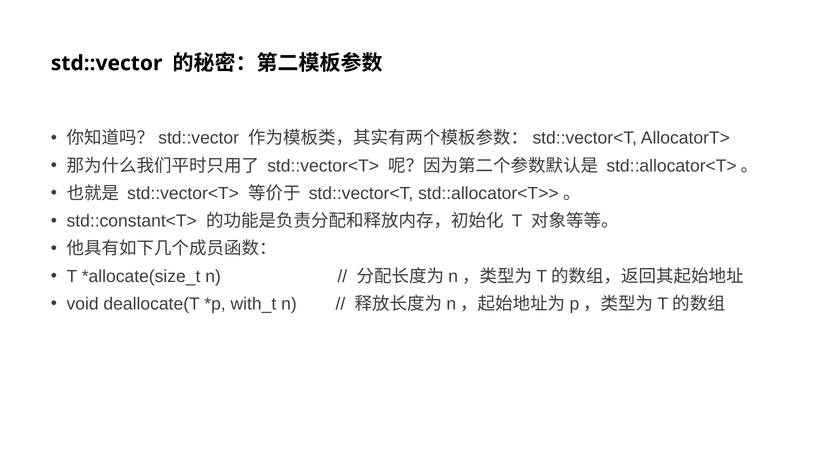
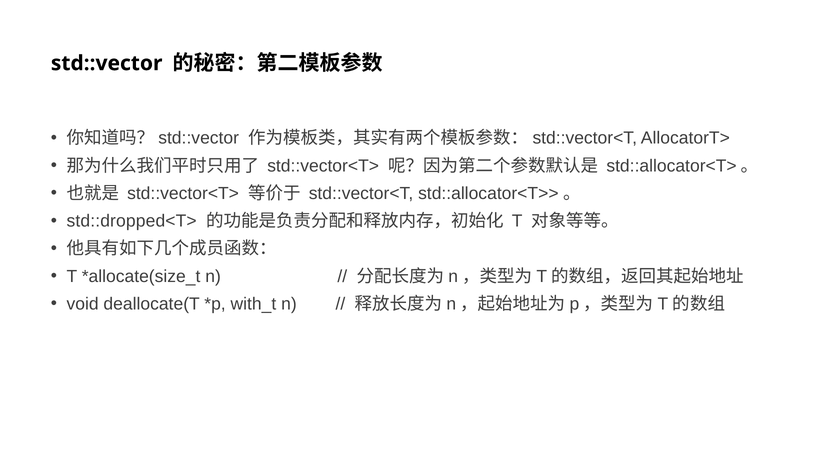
std::constant<T>: std::constant<T> -> std::dropped<T> (132, 221)
